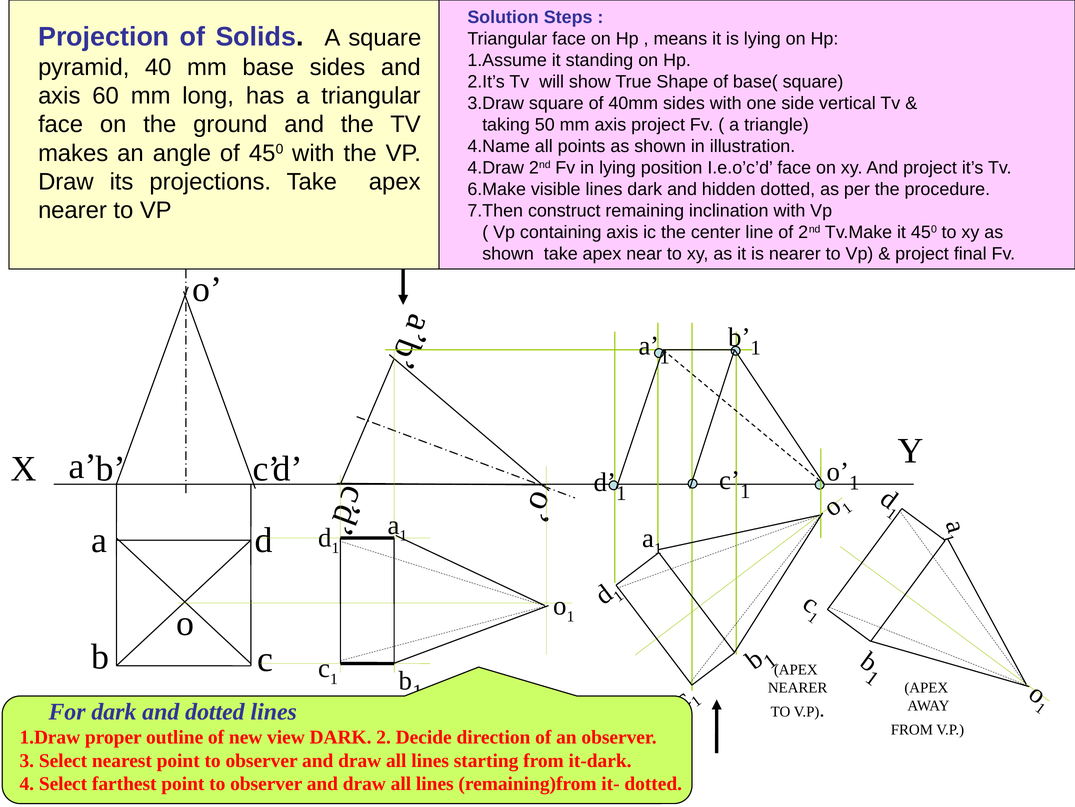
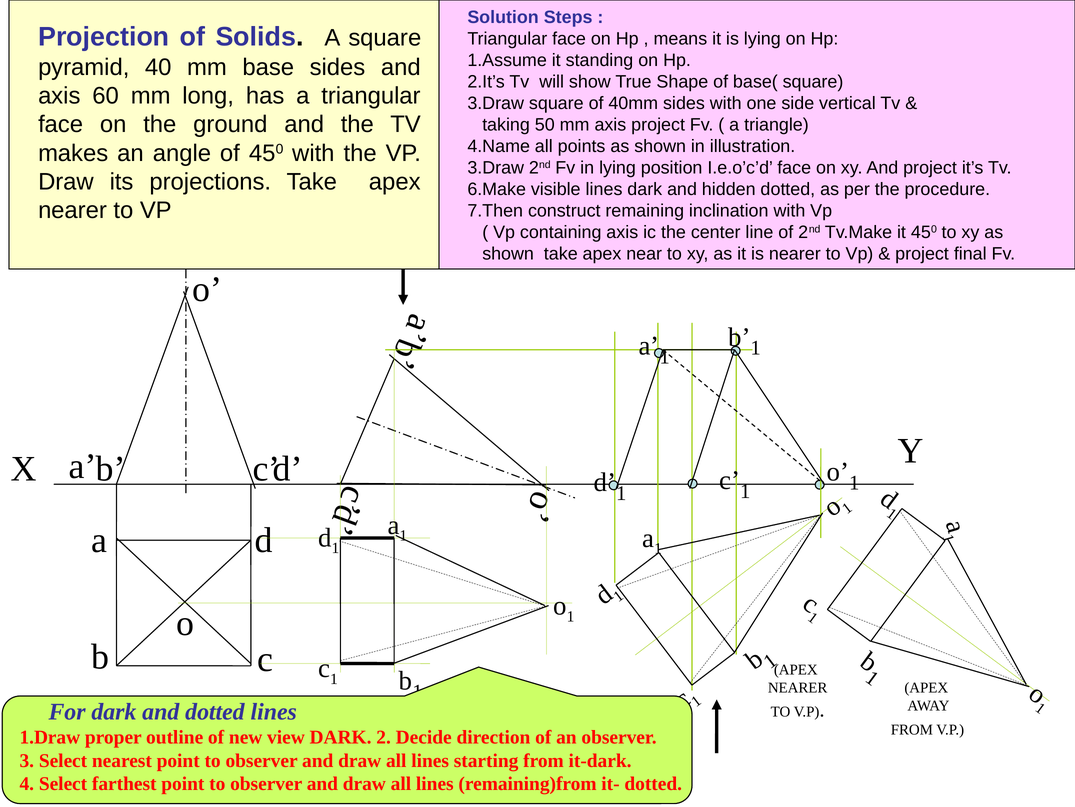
4.Draw: 4.Draw -> 3.Draw (496, 168)
